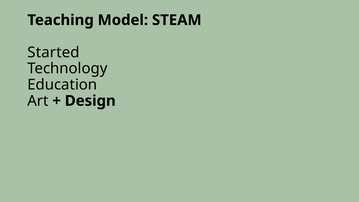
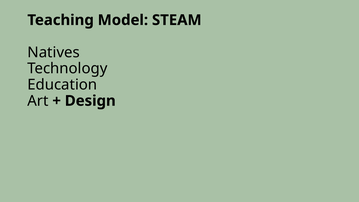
Started: Started -> Natives (54, 52)
